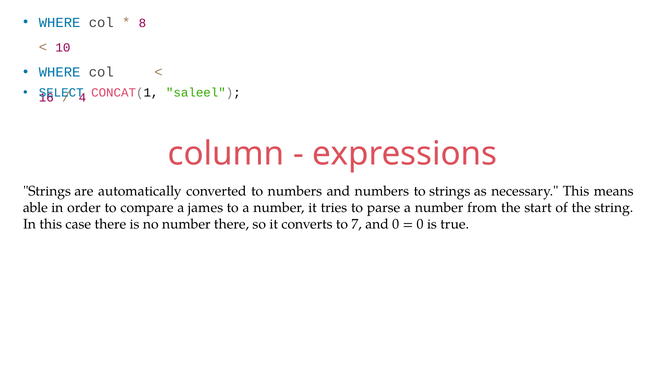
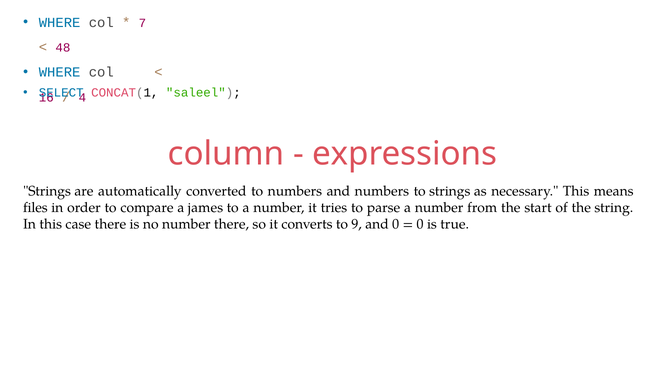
8: 8 -> 7 (142, 23)
10: 10 -> 48 (63, 48)
able: able -> files (35, 208)
7: 7 -> 9 (357, 224)
